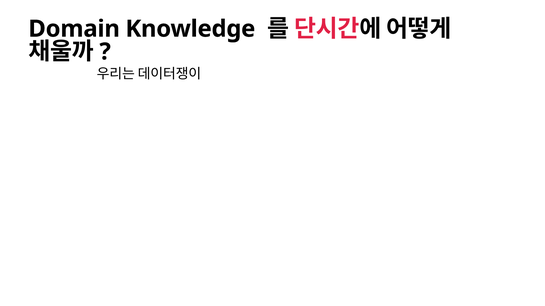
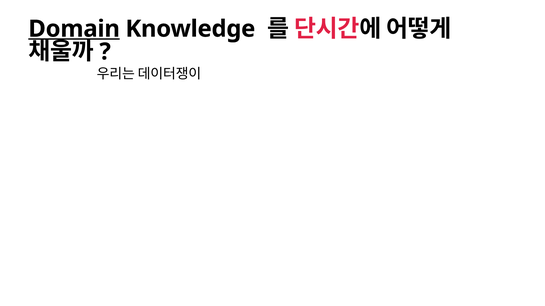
Domain underline: none -> present (74, 29)
